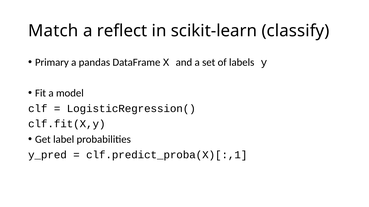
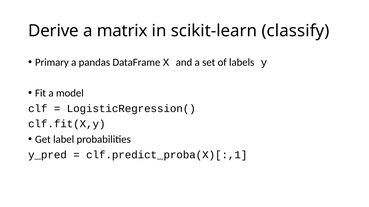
Match: Match -> Derive (53, 31)
reflect: reflect -> matrix (122, 31)
